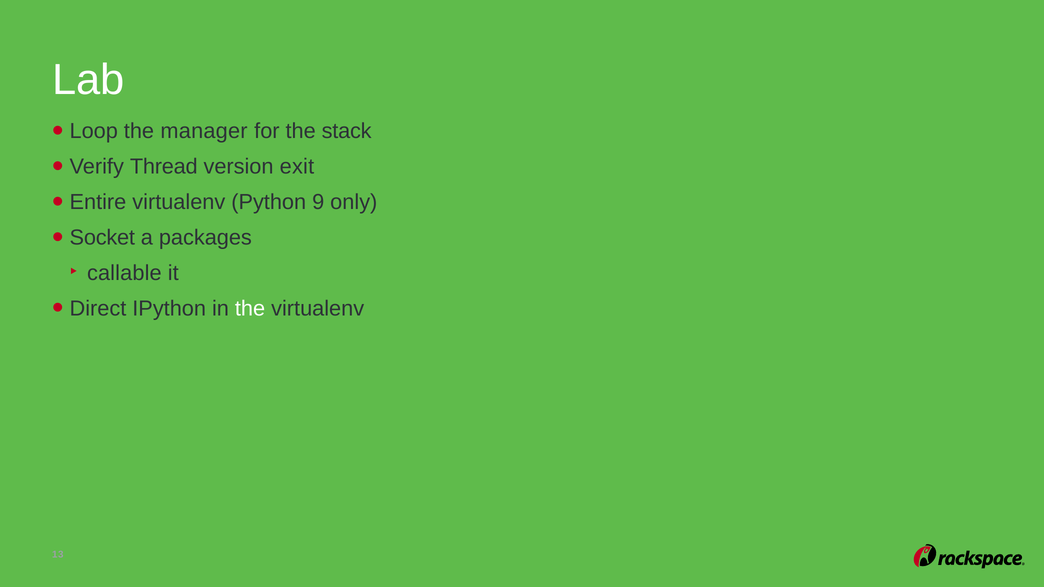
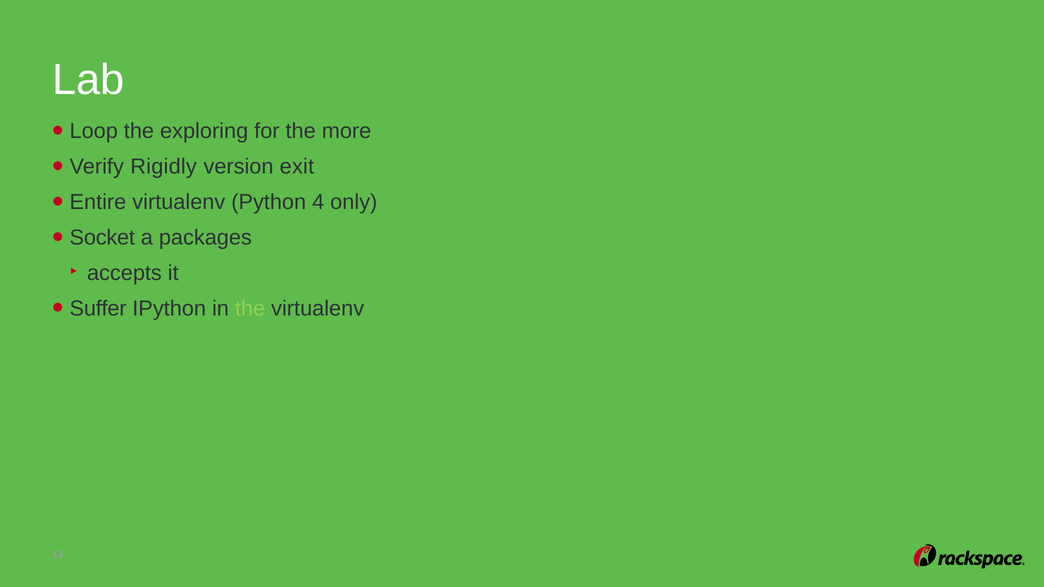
manager: manager -> exploring (204, 131)
stack: stack -> more (347, 131)
Thread: Thread -> Rigidly (164, 167)
9: 9 -> 4 (318, 202)
callable: callable -> accepts (124, 273)
Direct: Direct -> Suffer (98, 308)
the colour: white -> light green (250, 308)
